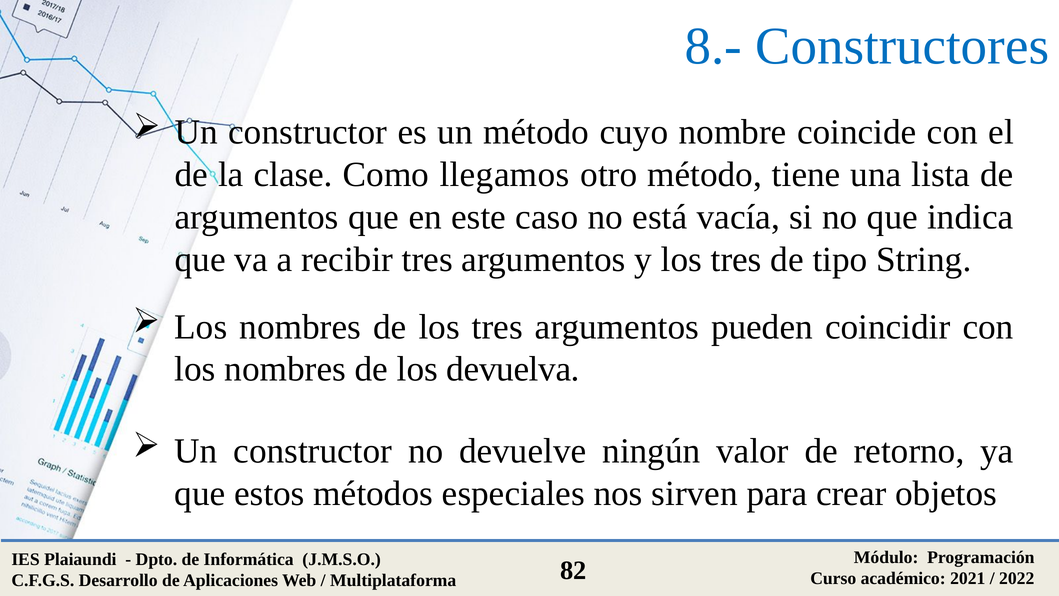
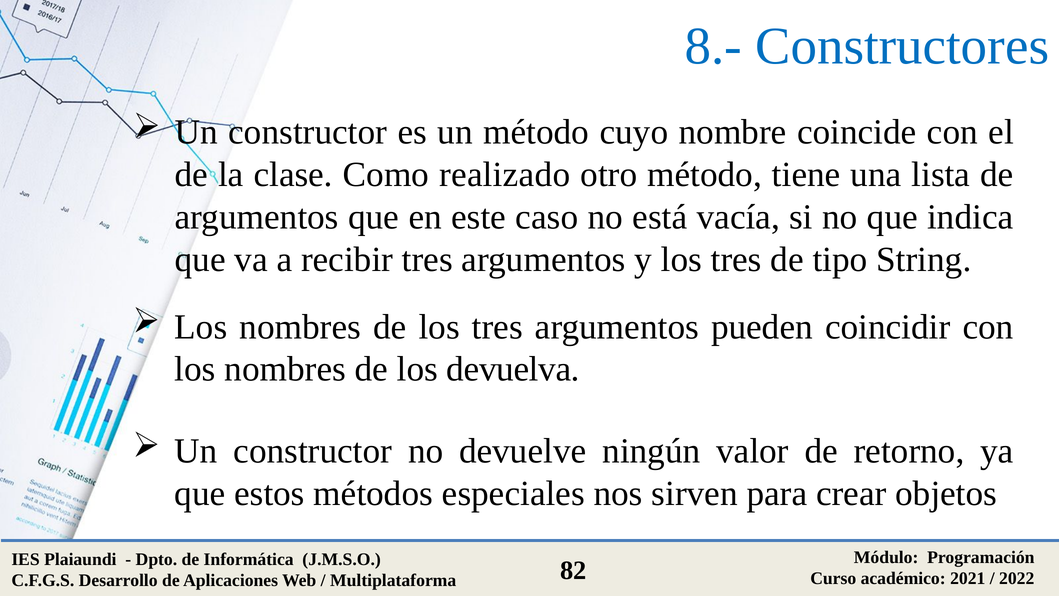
llegamos: llegamos -> realizado (505, 175)
